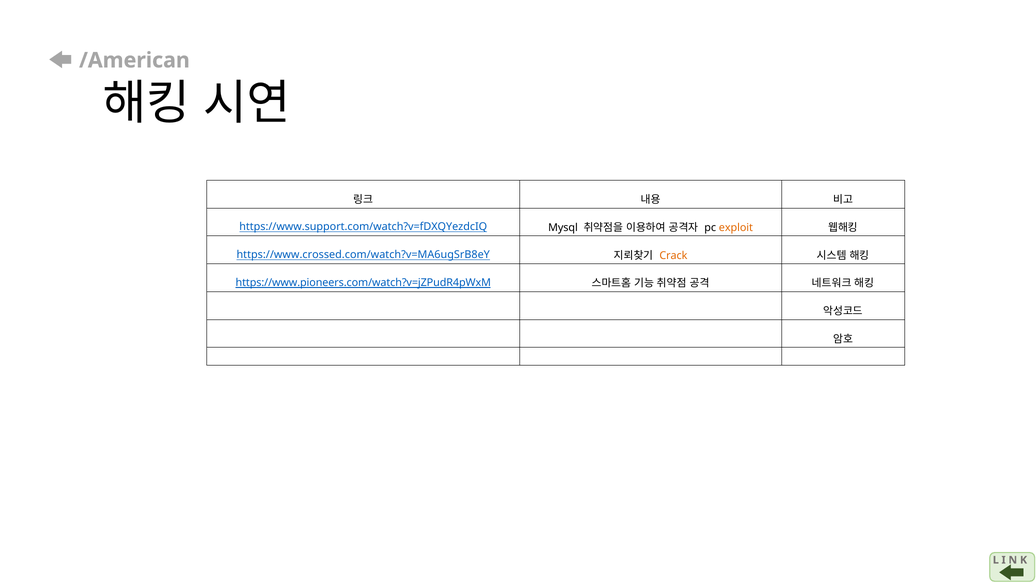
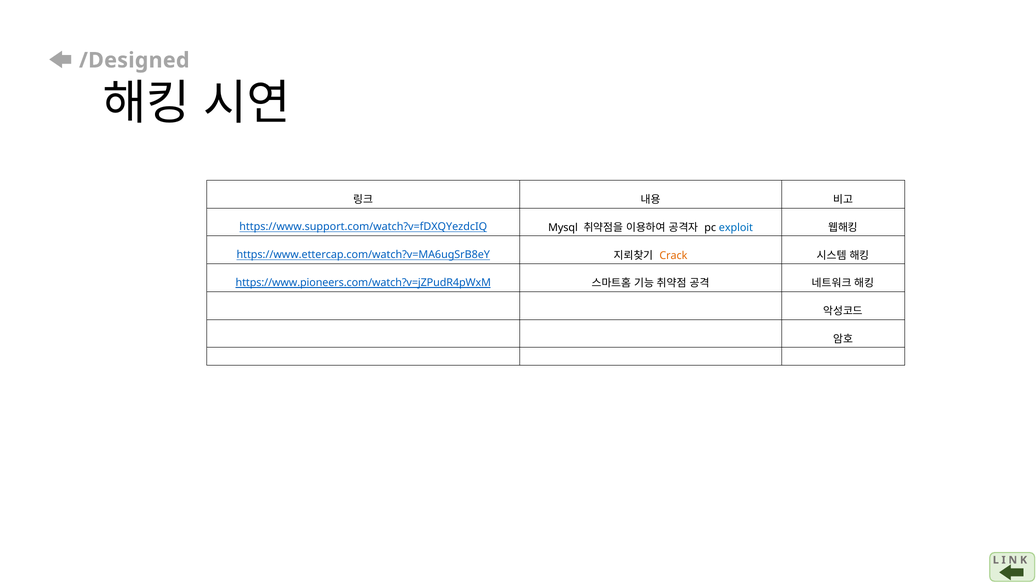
/American: /American -> /Designed (134, 60)
exploit colour: orange -> blue (736, 227)
https://www.crossed.com/watch?v=MA6ugSrB8eY: https://www.crossed.com/watch?v=MA6ugSrB8eY -> https://www.ettercap.com/watch?v=MA6ugSrB8eY (363, 255)
